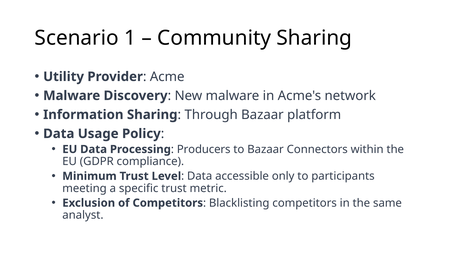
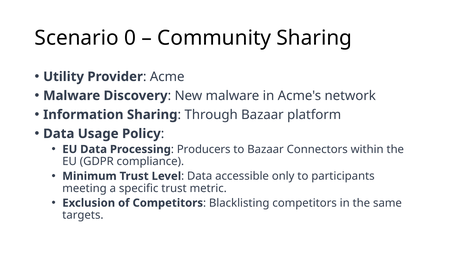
1: 1 -> 0 (130, 38)
analyst: analyst -> targets (83, 215)
